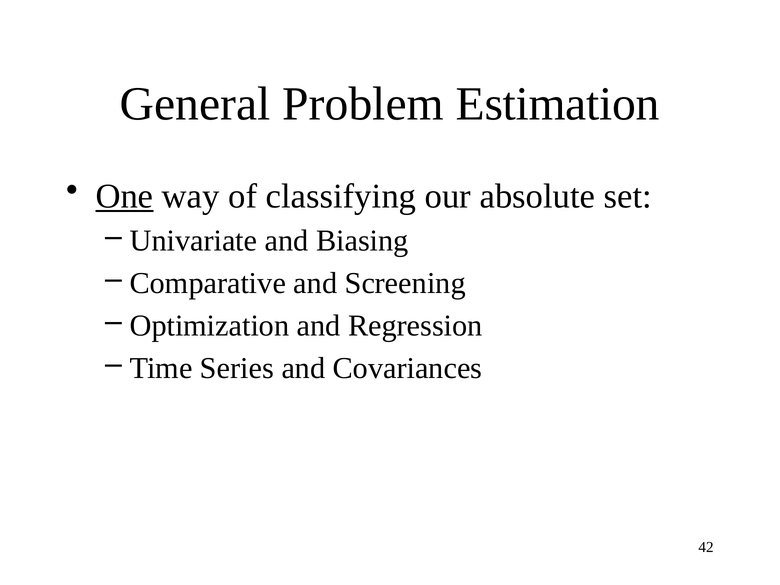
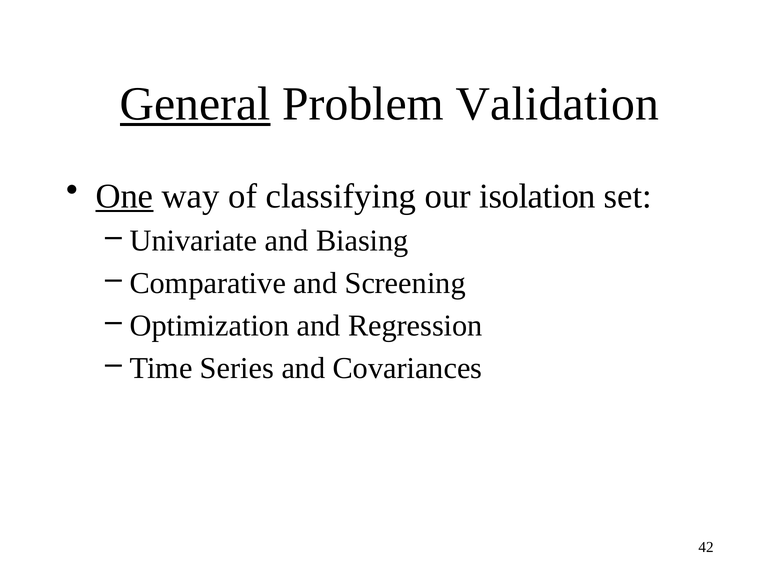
General underline: none -> present (195, 104)
Estimation: Estimation -> Validation (557, 104)
absolute: absolute -> isolation (538, 196)
